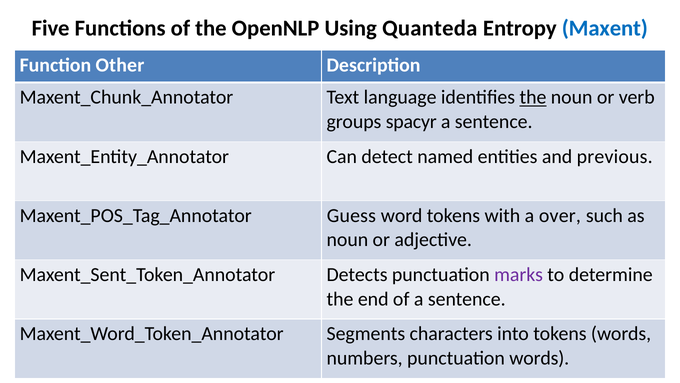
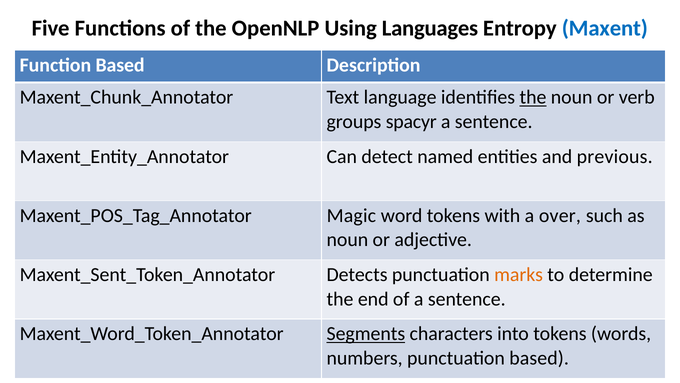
Quanteda: Quanteda -> Languages (430, 28)
Function Other: Other -> Based (120, 65)
Guess: Guess -> Magic (351, 215)
marks colour: purple -> orange (519, 274)
Segments underline: none -> present (366, 333)
punctuation words: words -> based (539, 358)
